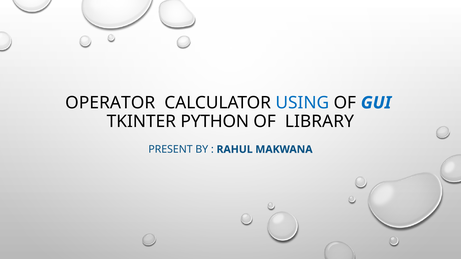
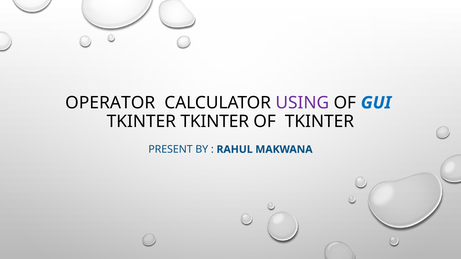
USING colour: blue -> purple (302, 103)
TKINTER PYTHON: PYTHON -> TKINTER (215, 122)
OF LIBRARY: LIBRARY -> TKINTER (319, 122)
